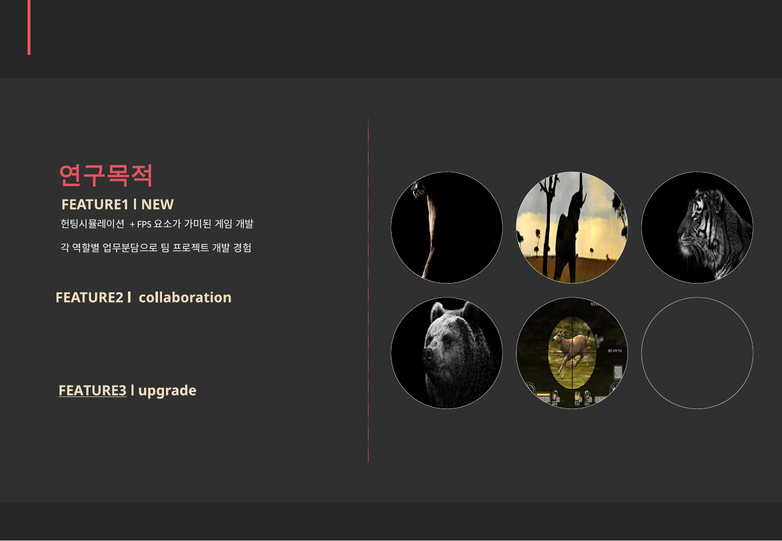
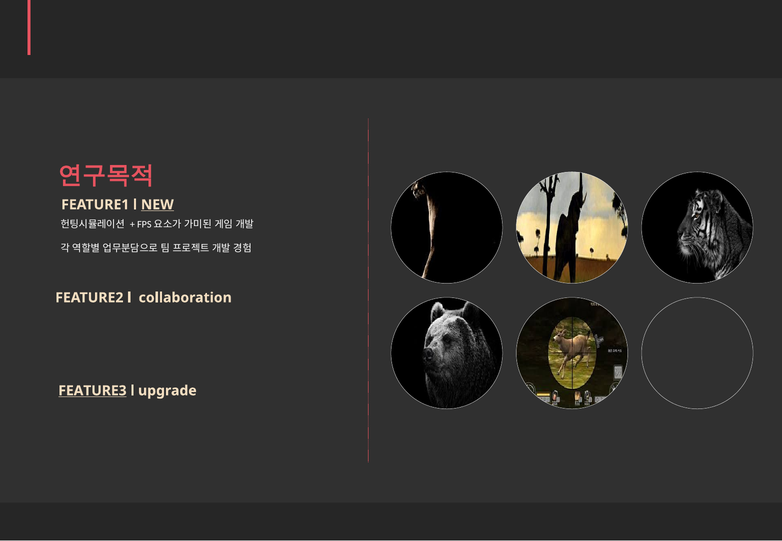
NEW underline: none -> present (157, 205)
